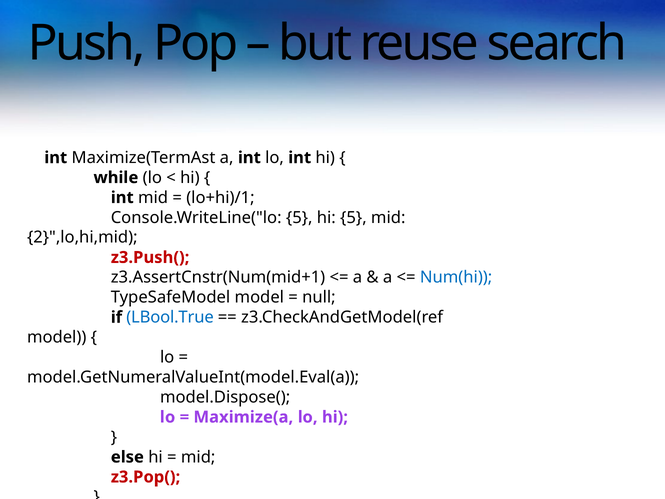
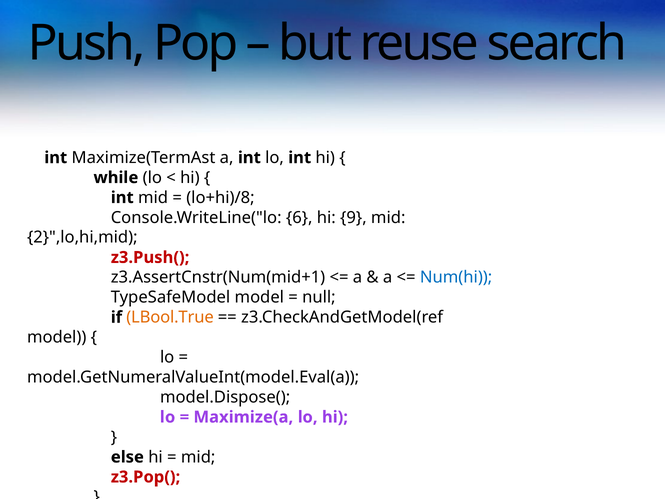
lo+hi)/1: lo+hi)/1 -> lo+hi)/8 (220, 197)
Console.WriteLine("lo 5: 5 -> 6 (299, 217)
hi 5: 5 -> 9 (353, 217)
LBool.True colour: blue -> orange (170, 317)
